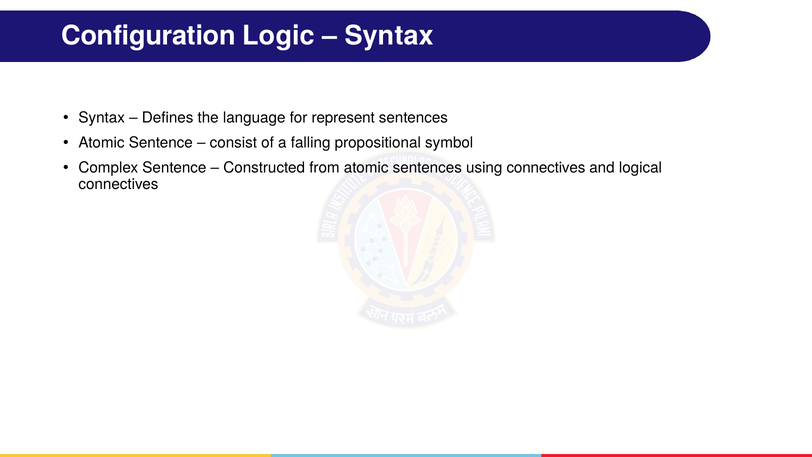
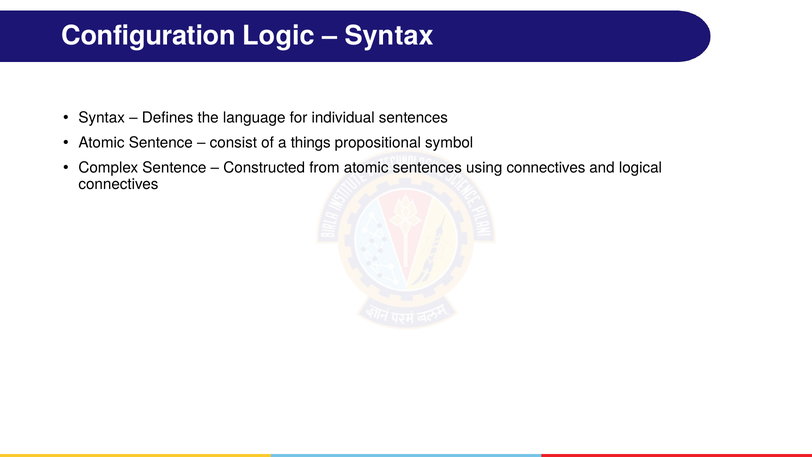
represent: represent -> individual (343, 118)
falling: falling -> things (311, 143)
